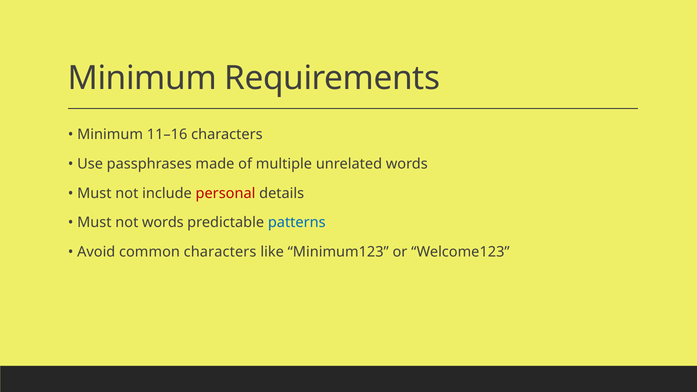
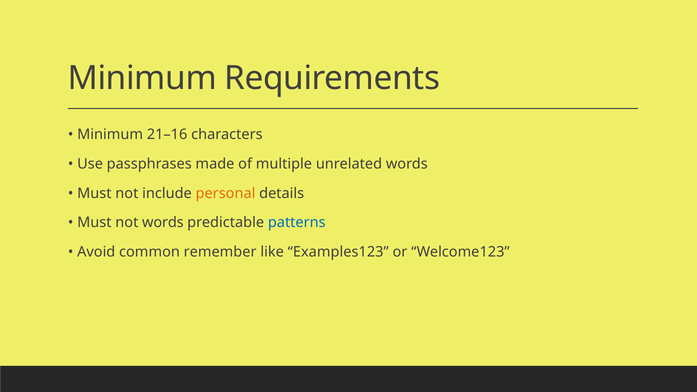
11–16: 11–16 -> 21–16 (167, 135)
personal colour: red -> orange (226, 193)
common characters: characters -> remember (220, 252)
Minimum123: Minimum123 -> Examples123 (338, 252)
